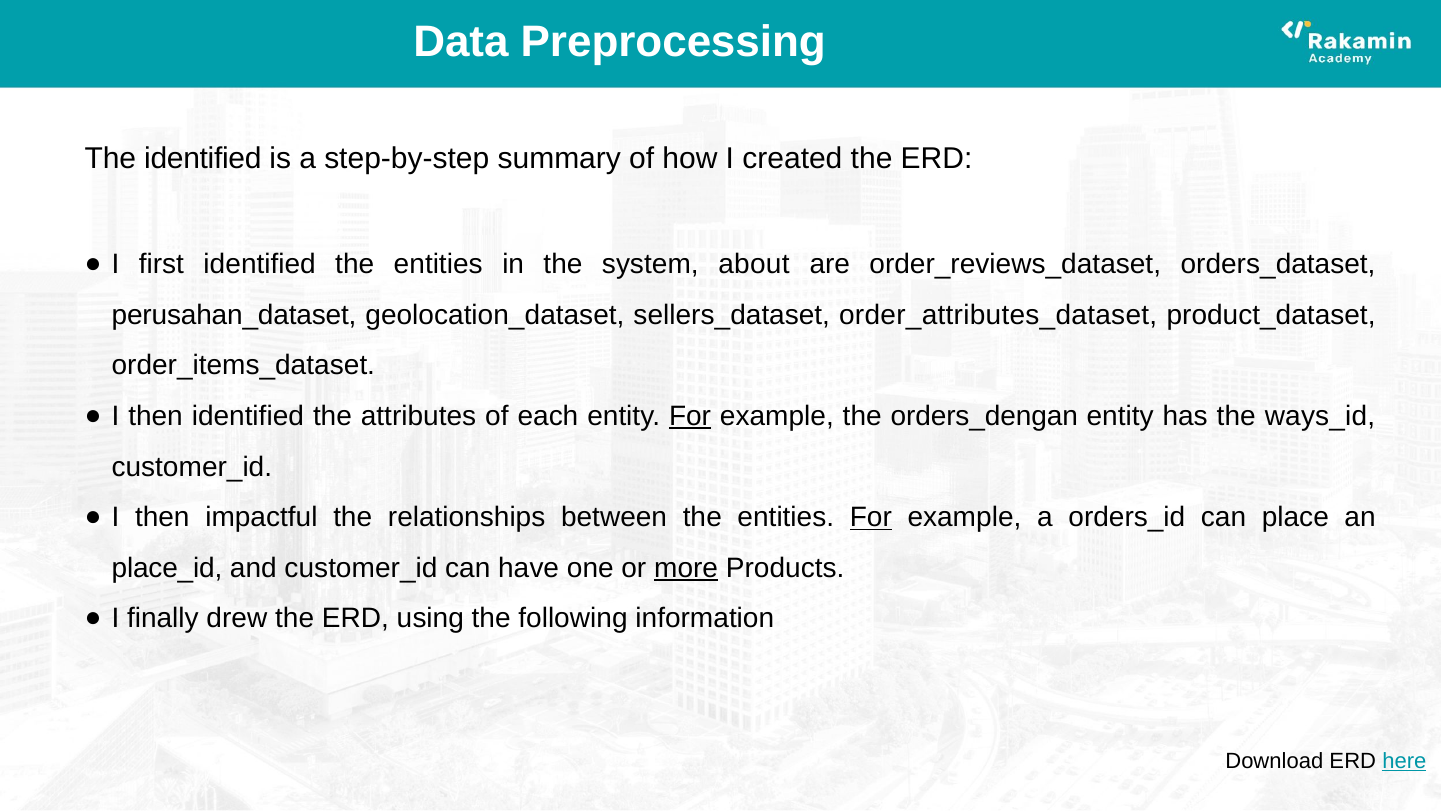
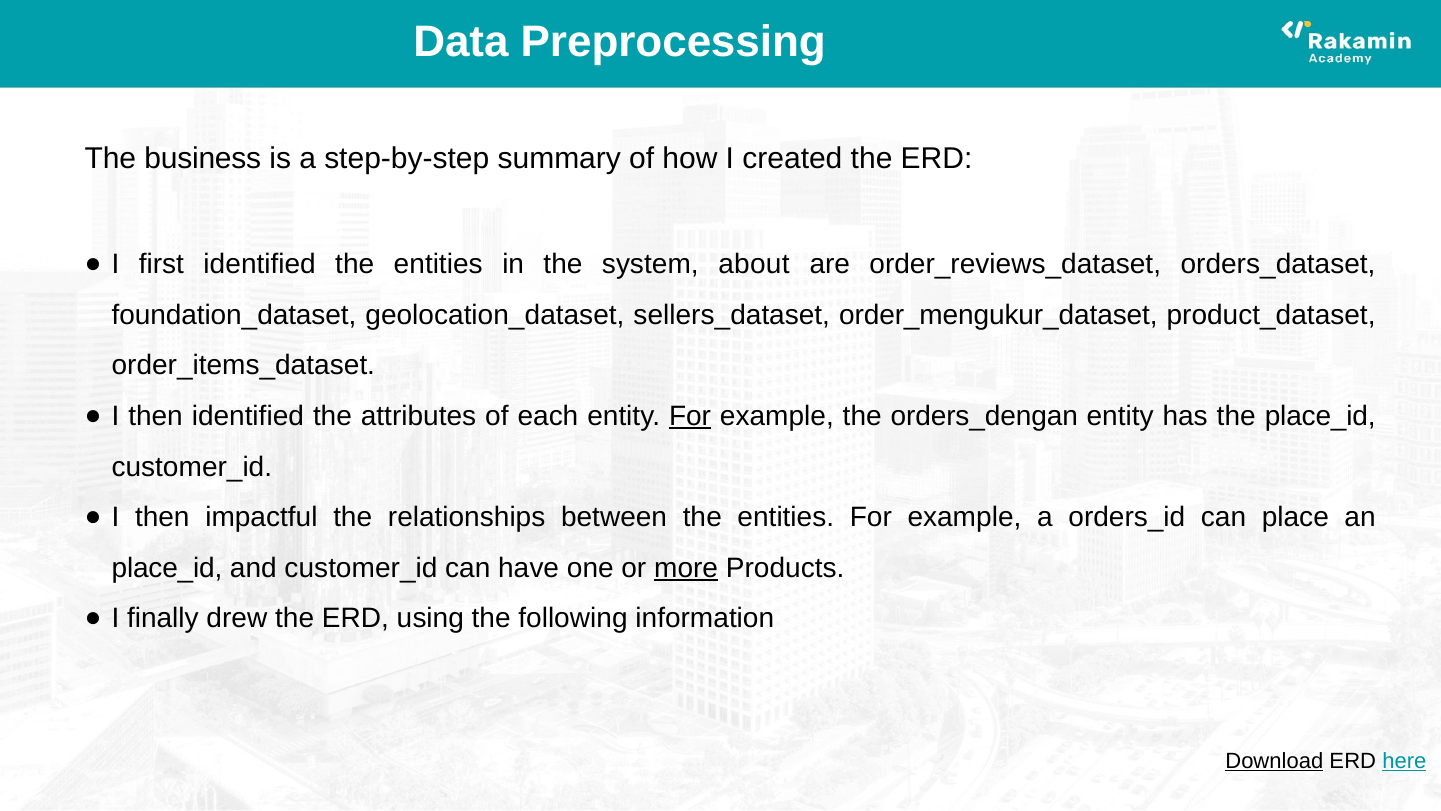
The identified: identified -> business (203, 159)
perusahan_dataset: perusahan_dataset -> foundation_dataset (234, 315)
order_attributes_dataset: order_attributes_dataset -> order_mengukur_dataset (998, 315)
the ways_id: ways_id -> place_id (1320, 416)
For underline: present -> none (871, 517)
Download underline: none -> present (1274, 760)
